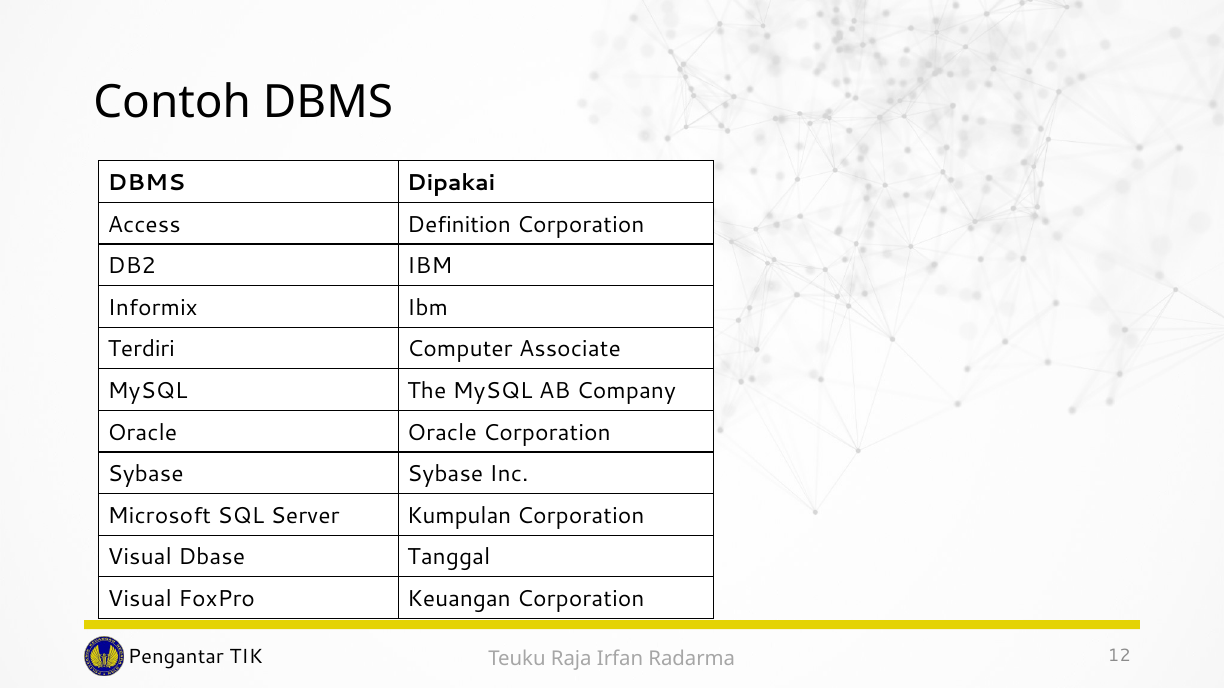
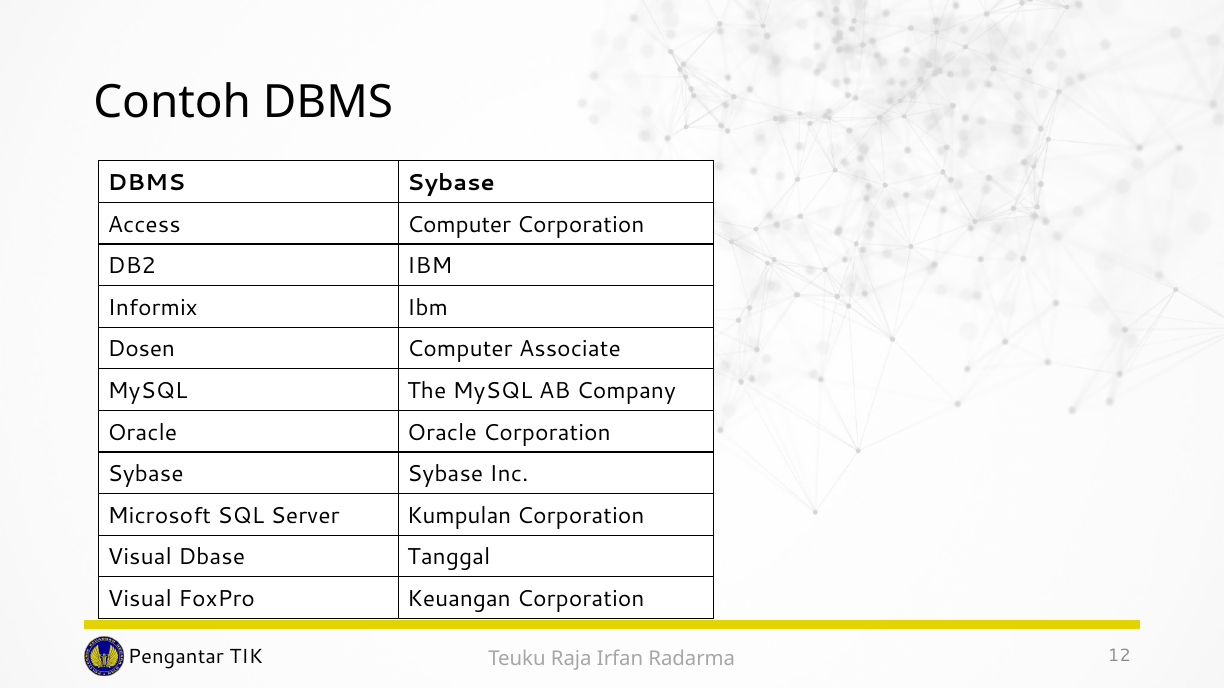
DBMS Dipakai: Dipakai -> Sybase (451, 183)
Access Definition: Definition -> Computer (459, 225)
Terdiri: Terdiri -> Dosen (141, 350)
